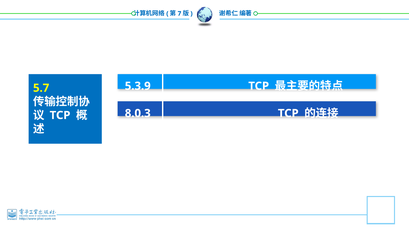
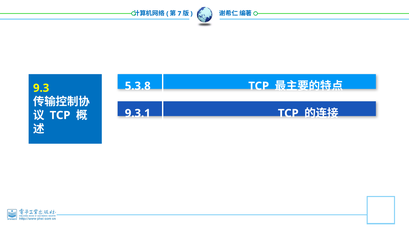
5.3.9: 5.3.9 -> 5.3.8 (138, 86)
5.7: 5.7 -> 9.3 (41, 88)
8.0.3: 8.0.3 -> 9.3.1 (138, 113)
